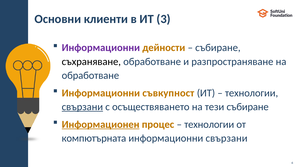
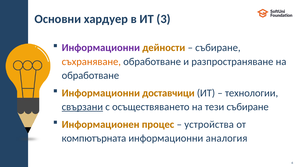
клиенти: клиенти -> хардуер (106, 19)
съхраняване colour: black -> orange (91, 62)
съвкупност: съвкупност -> доставчици (168, 93)
Информационен underline: present -> none (101, 124)
технологии: технологии -> устройства (209, 124)
информационни свързани: свързани -> аналогия (227, 138)
